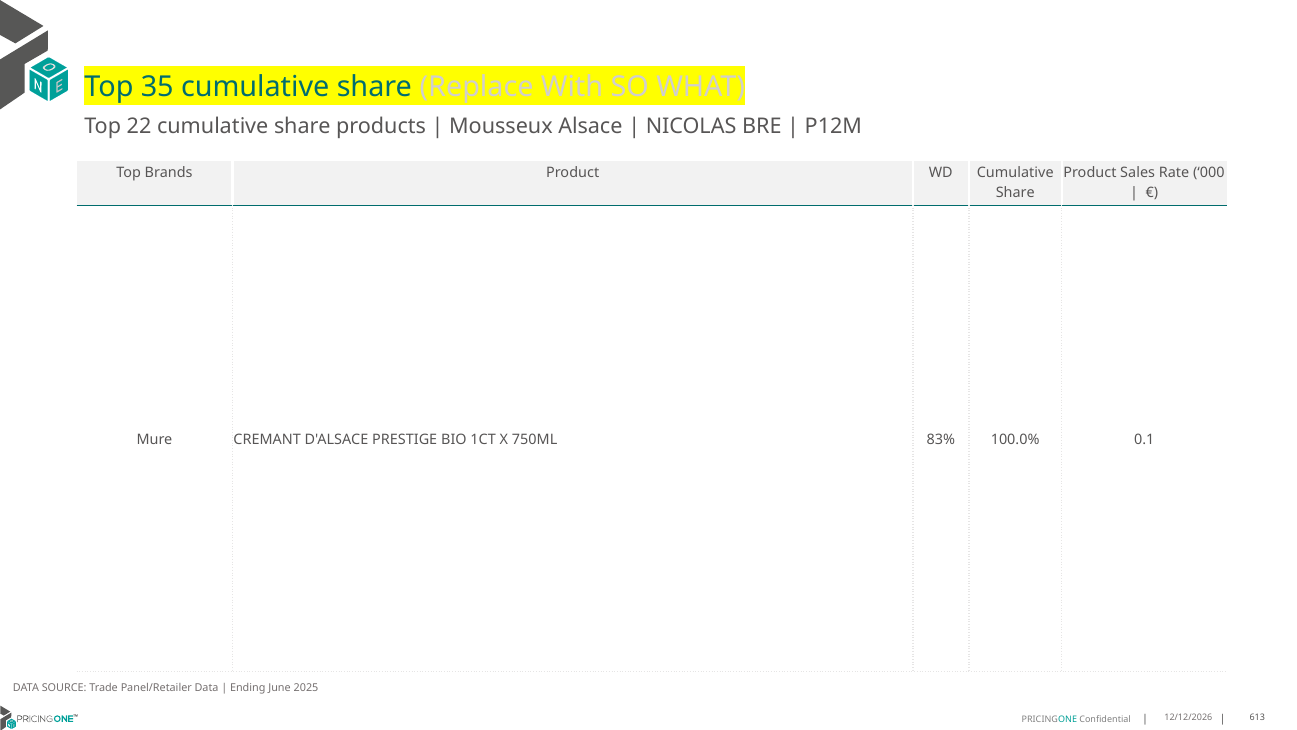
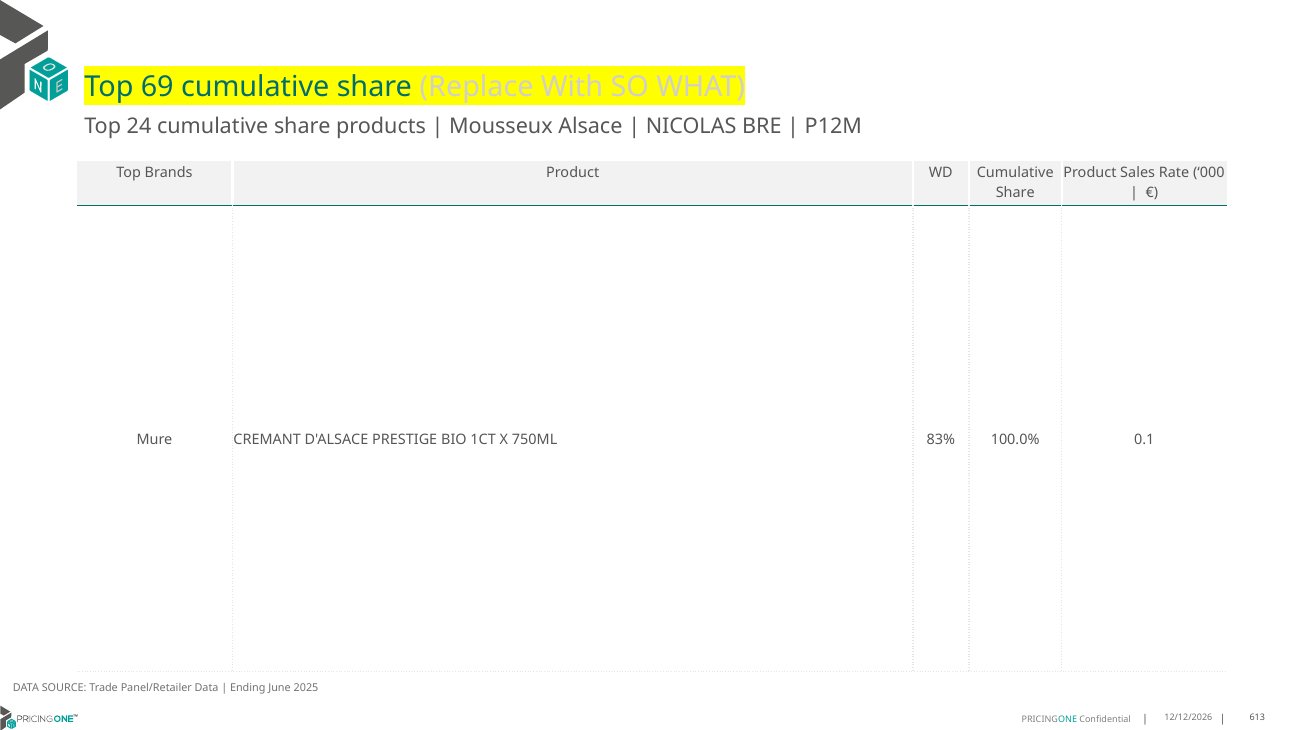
35: 35 -> 69 (157, 87)
22: 22 -> 24 (139, 126)
